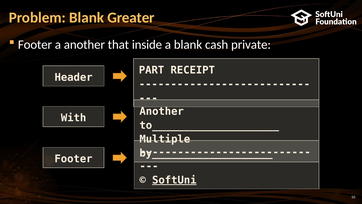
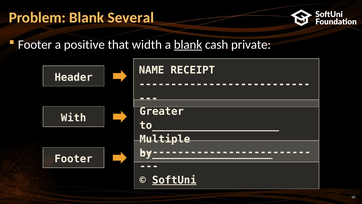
Greater: Greater -> Several (131, 18)
a another: another -> positive (84, 45)
inside: inside -> width (147, 45)
blank underline: none -> present (188, 45)
PART: PART -> NAME (152, 70)
Another: Another -> Greater (162, 111)
